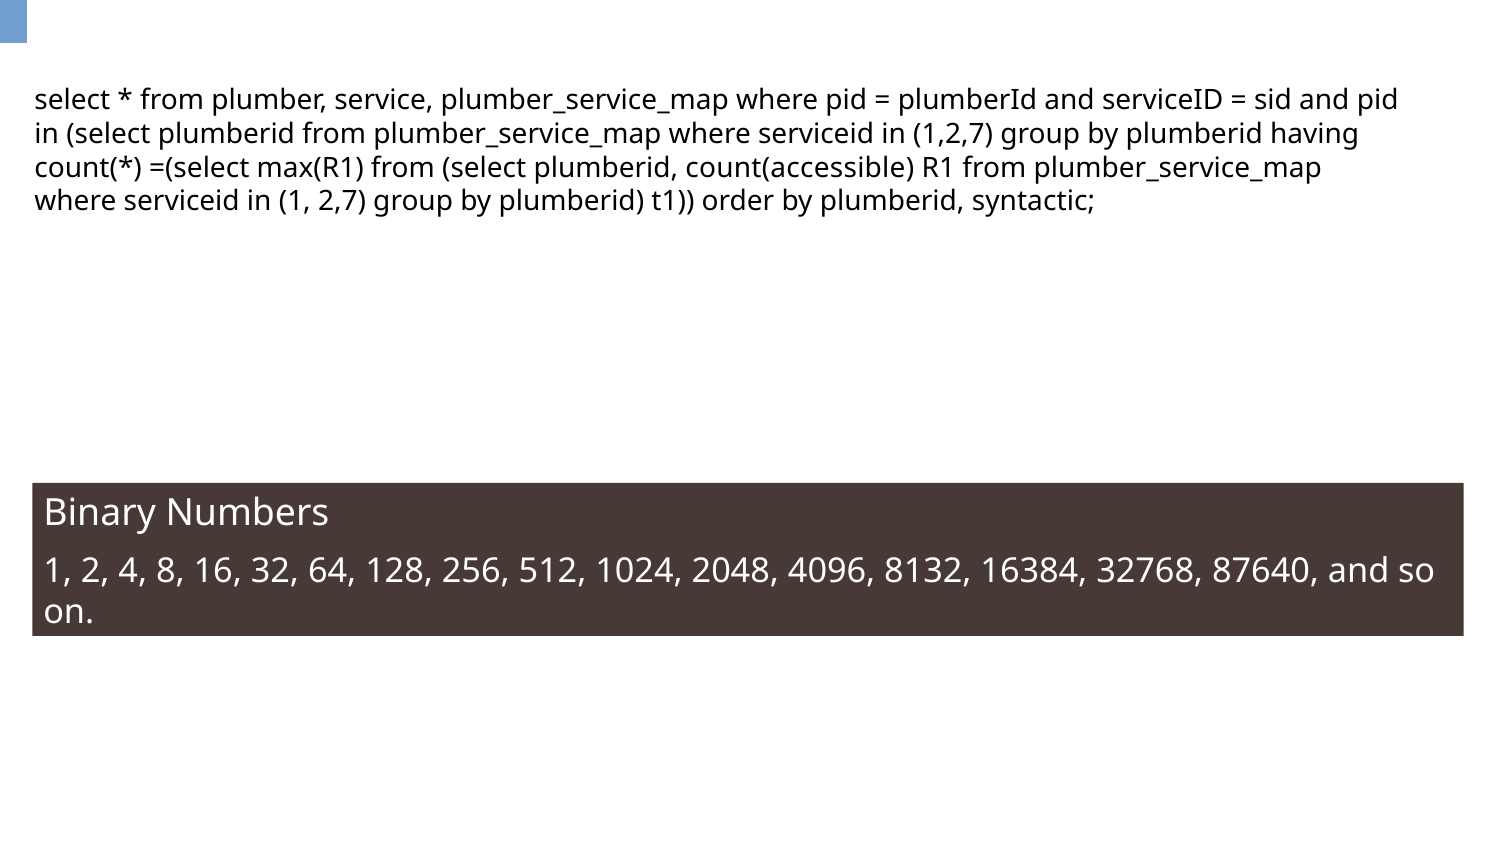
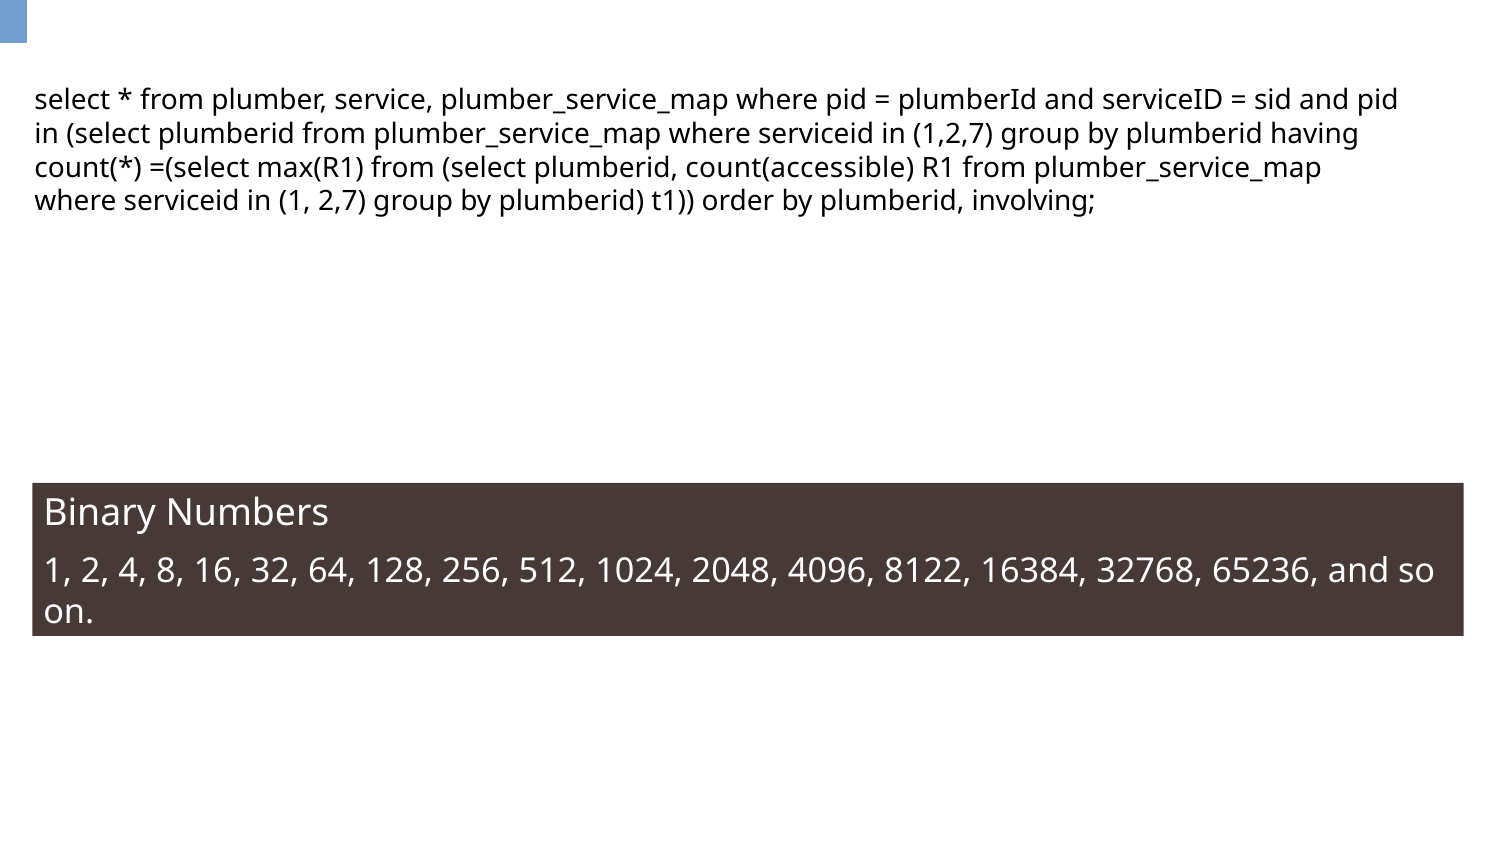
syntactic: syntactic -> involving (1034, 201)
8132: 8132 -> 8122 (928, 571)
87640: 87640 -> 65236 (1266, 571)
